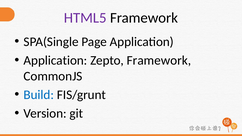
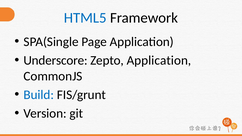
HTML5 colour: purple -> blue (85, 18)
Application: Application -> Underscore (55, 60)
Zepto Framework: Framework -> Application (159, 60)
